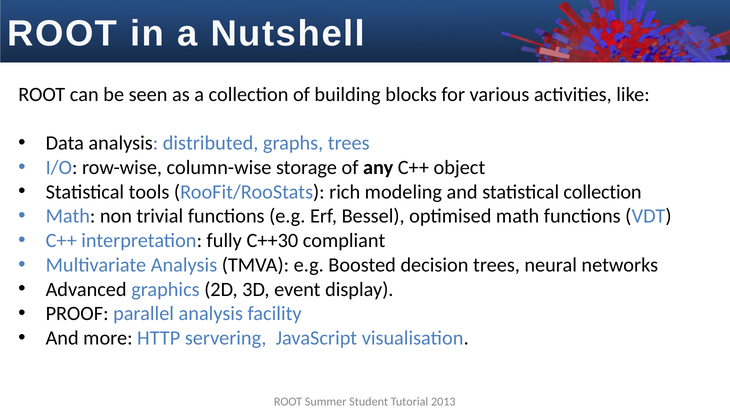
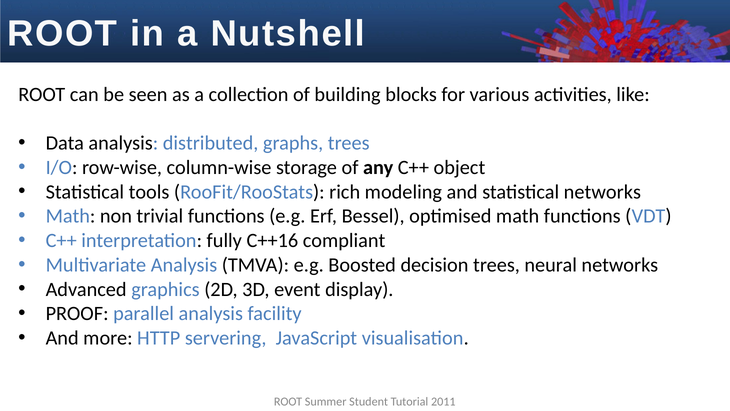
statistical collection: collection -> networks (602, 192)
C++30: C++30 -> C++16 (272, 240)
2013: 2013 -> 2011 (443, 401)
